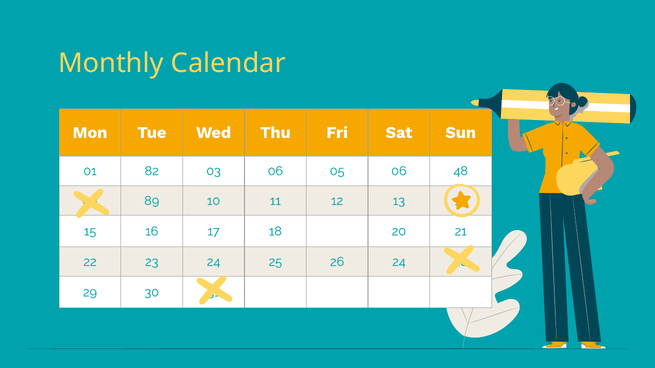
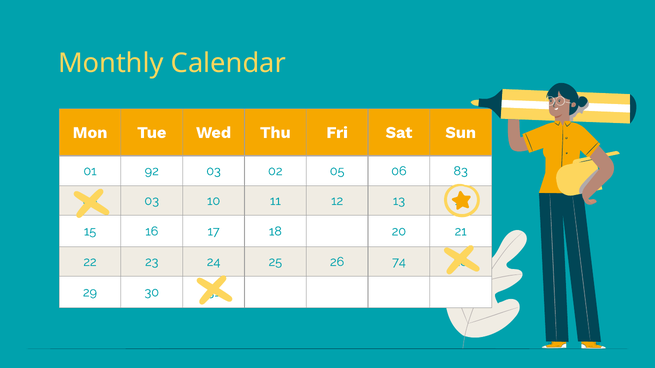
82: 82 -> 92 (152, 171)
03 06: 06 -> 02 (275, 171)
48: 48 -> 83 (461, 171)
89: 89 -> 03 (152, 201)
26 24: 24 -> 74 (399, 262)
